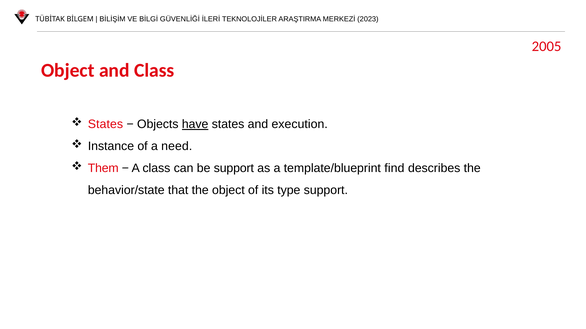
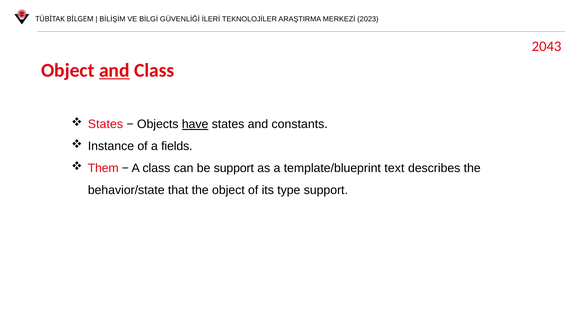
2005: 2005 -> 2043 (547, 46)
and underline: none -> present (114, 71)
execution: execution -> constants (300, 125)
need: need -> fields (177, 146)
find: find -> text (394, 168)
